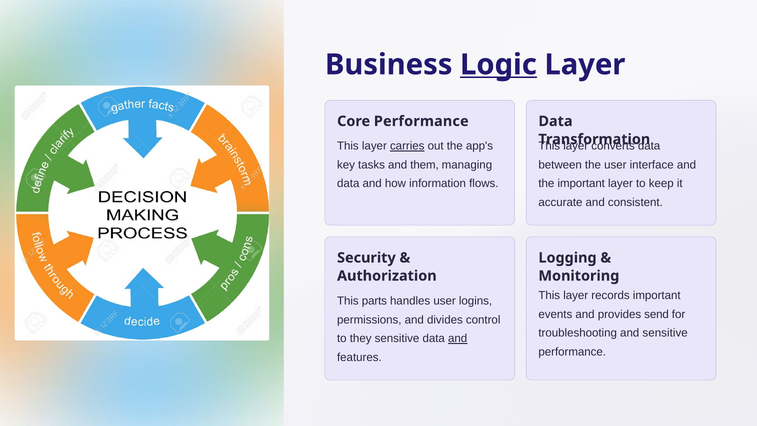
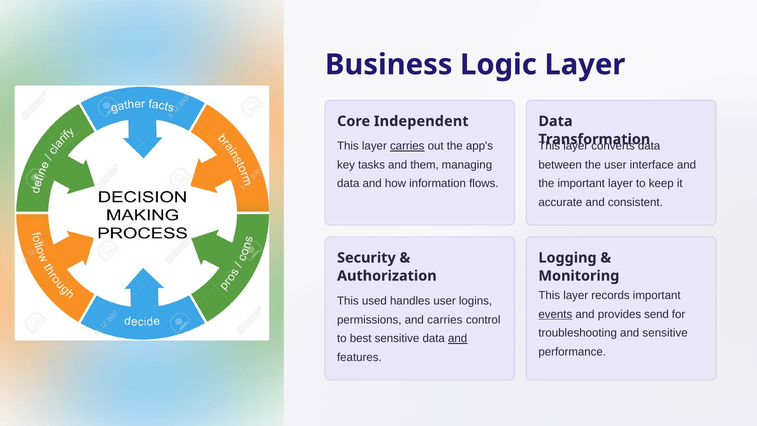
Logic underline: present -> none (498, 65)
Core Performance: Performance -> Independent (421, 121)
parts: parts -> used (374, 301)
events underline: none -> present (555, 314)
and divides: divides -> carries (445, 320)
they: they -> best (361, 338)
